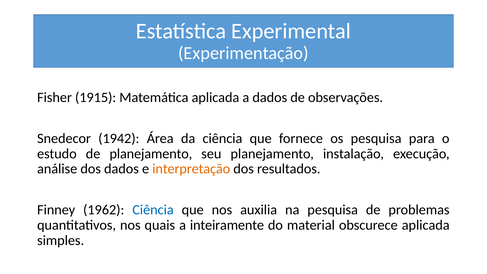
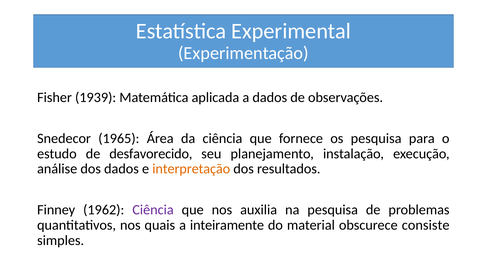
1915: 1915 -> 1939 (96, 98)
1942: 1942 -> 1965 (119, 138)
de planejamento: planejamento -> desfavorecido (151, 154)
Ciência colour: blue -> purple (153, 210)
obscurece aplicada: aplicada -> consiste (426, 225)
